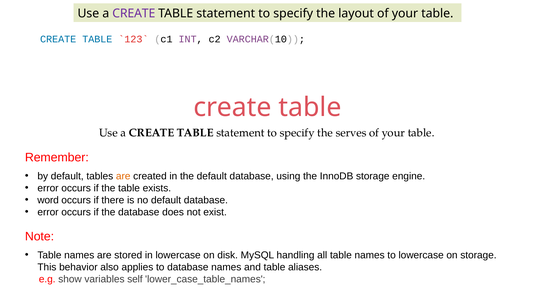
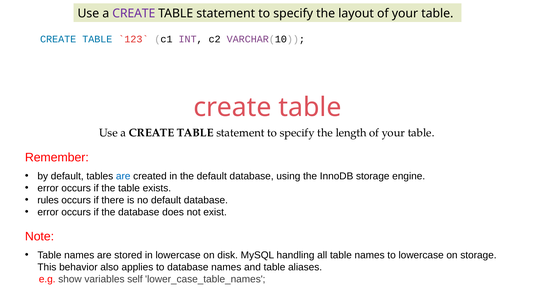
serves: serves -> length (351, 133)
are colour: orange -> blue (123, 176)
word: word -> rules (48, 200)
